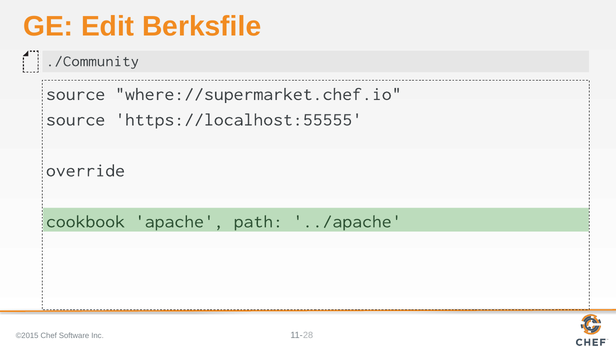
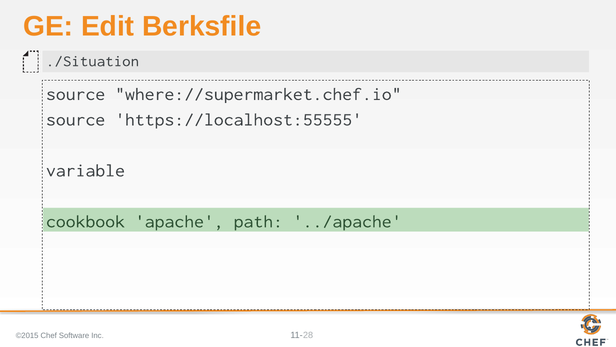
./Community: ./Community -> ./Situation (93, 61)
override: override -> variable (85, 170)
